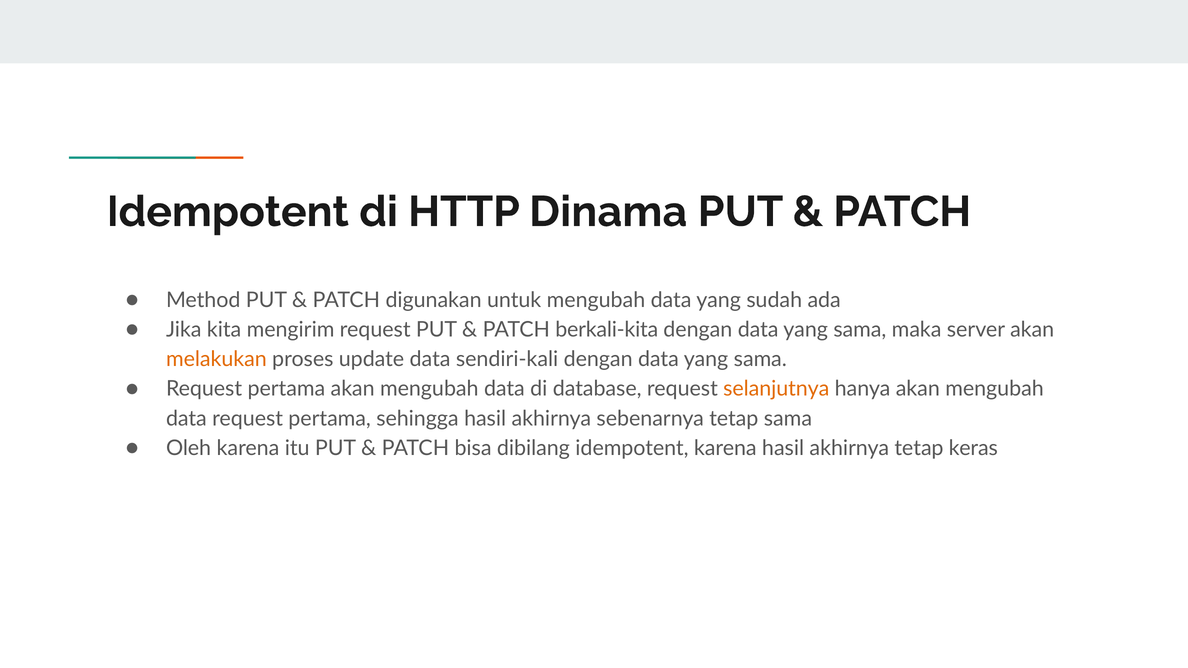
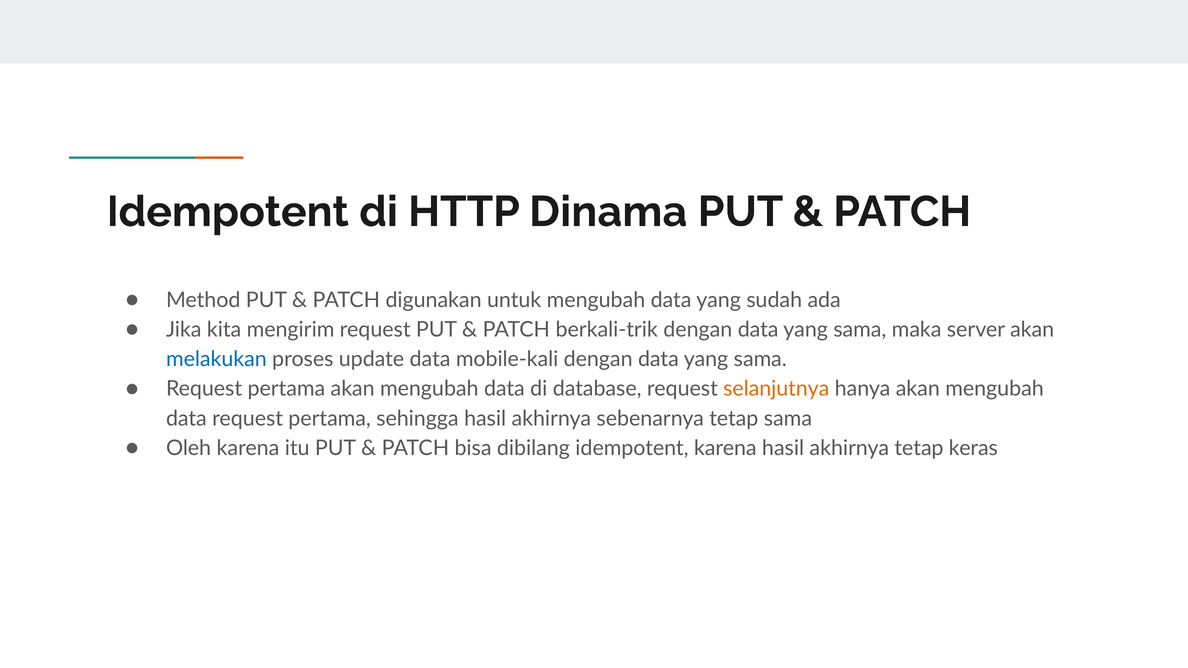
berkali-kita: berkali-kita -> berkali-trik (607, 330)
melakukan colour: orange -> blue (216, 359)
sendiri-kali: sendiri-kali -> mobile-kali (507, 359)
